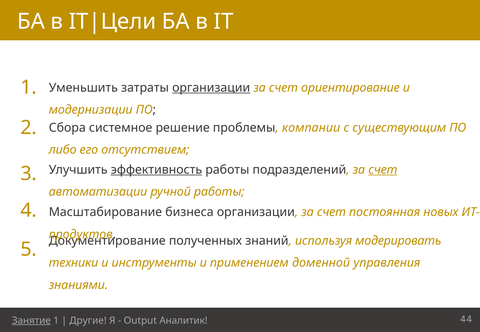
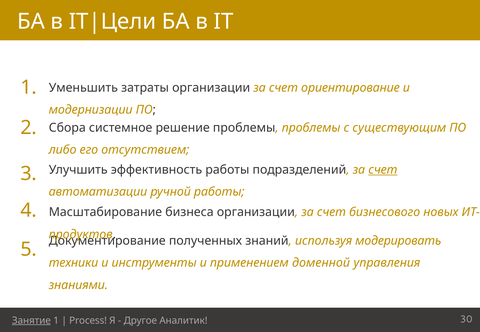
организации underline: present -> none (211, 88)
проблемы компании: компании -> проблемы (311, 128)
эффективность underline: present -> none (156, 170)
постоянная: постоянная -> бизнесового (385, 212)
Другие: Другие -> Process (88, 321)
Output: Output -> Другое (140, 321)
44: 44 -> 30 (466, 320)
